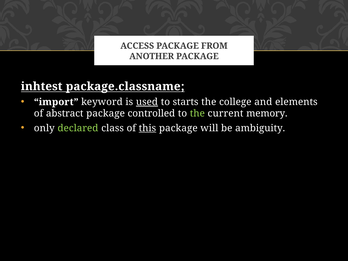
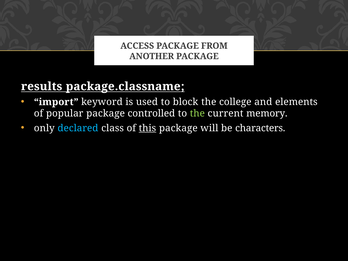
inhtest: inhtest -> results (42, 86)
used underline: present -> none (147, 102)
starts: starts -> block (186, 102)
abstract: abstract -> popular (65, 114)
declared colour: light green -> light blue (78, 128)
ambiguity: ambiguity -> characters (260, 128)
